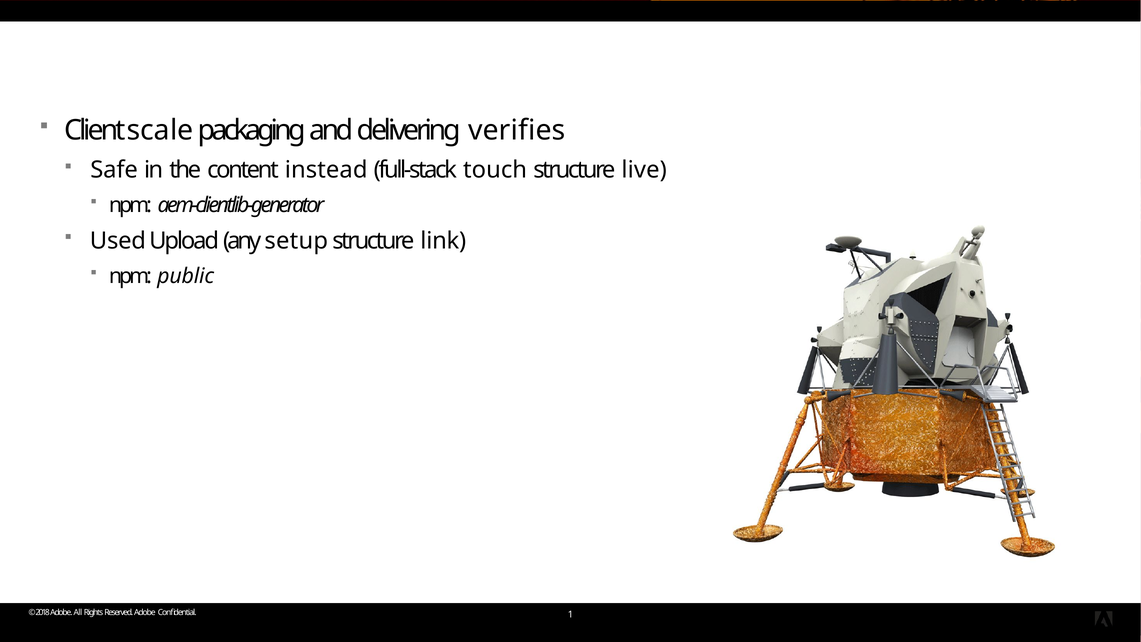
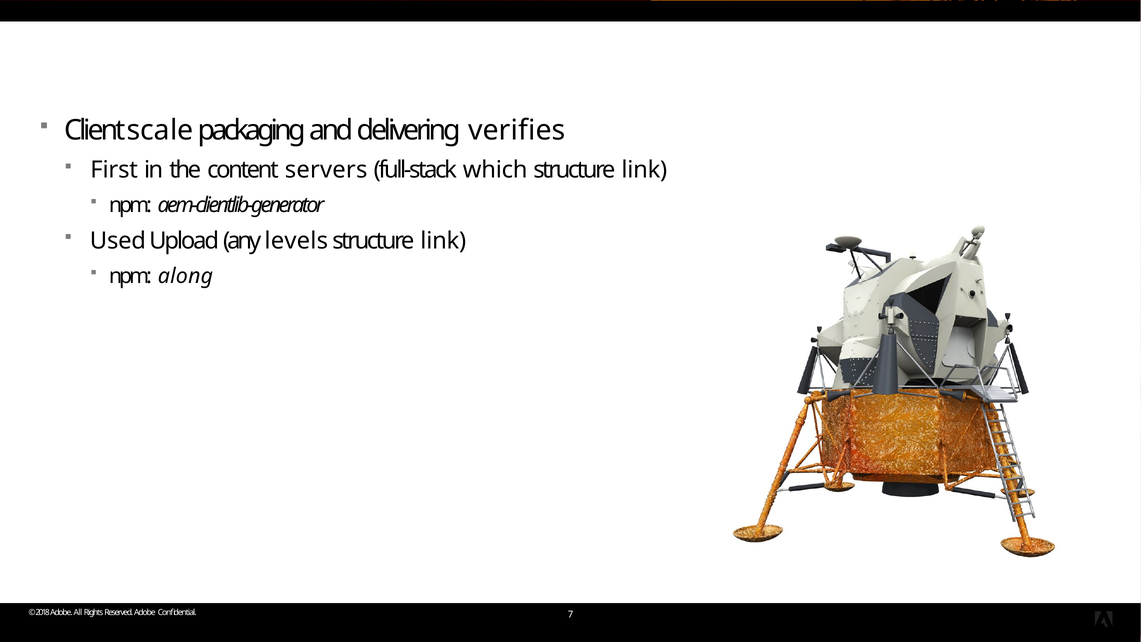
Safe: Safe -> First (114, 170)
instead: instead -> servers (326, 170)
touch: touch -> which (495, 170)
live: live -> link (644, 170)
setup: setup -> levels (296, 241)
public: public -> along (185, 276)
1: 1 -> 7 (571, 614)
